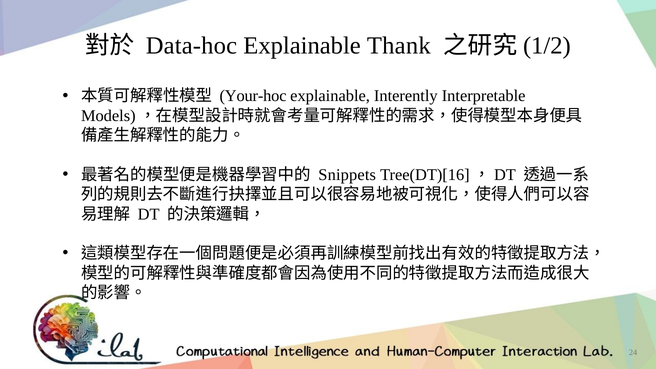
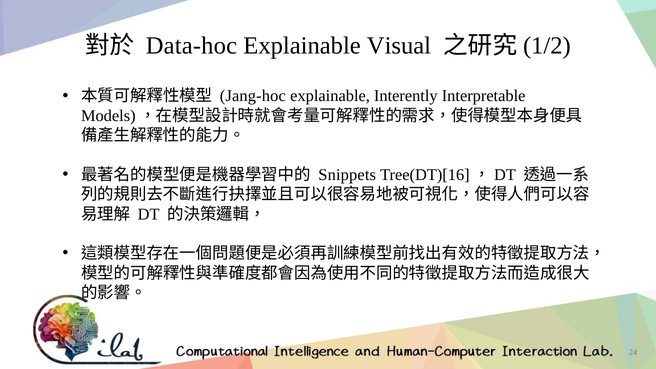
Thank: Thank -> Visual (399, 46)
Your-hoc: Your-hoc -> Jang-hoc (253, 96)
